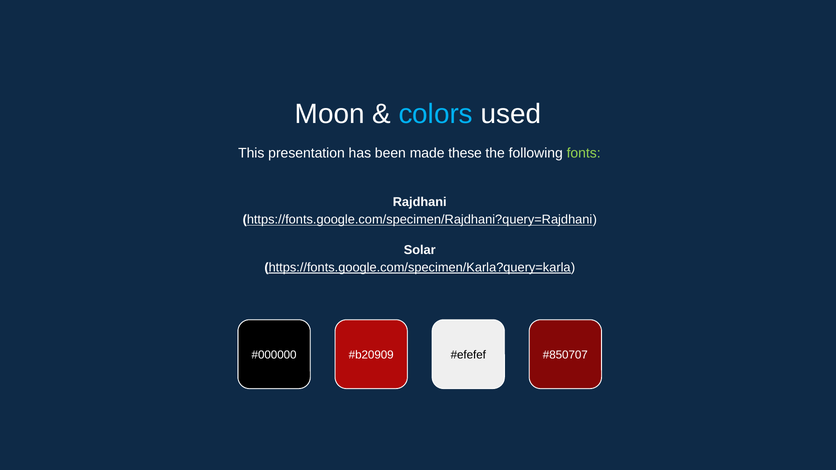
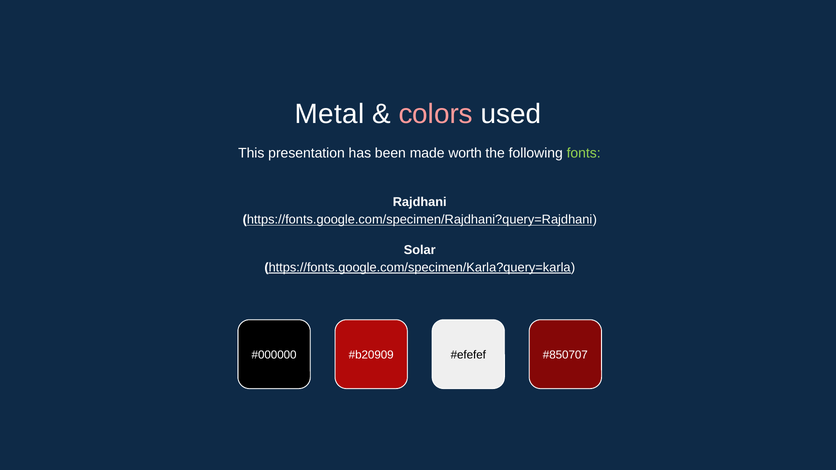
Moon: Moon -> Metal (330, 114)
colors colour: light blue -> pink (436, 114)
these: these -> worth (465, 153)
